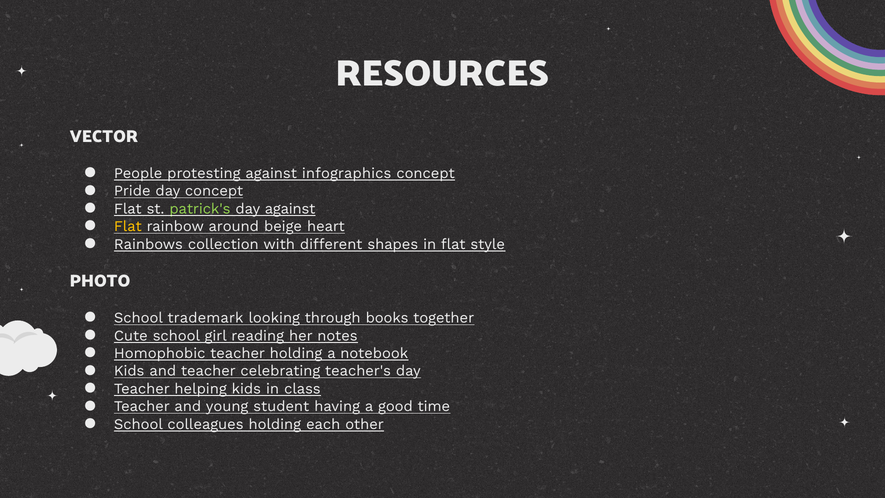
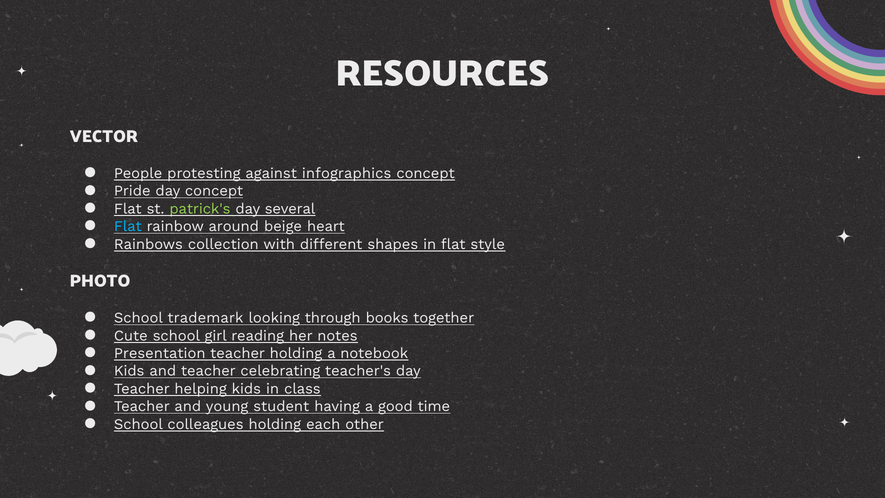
day against: against -> several (290, 209)
Flat colour: yellow -> light blue (128, 226)
Homophobic: Homophobic -> Presentation (160, 353)
